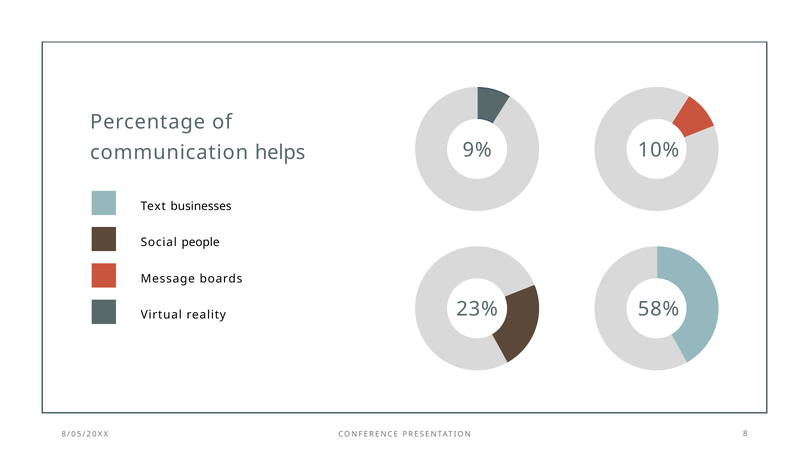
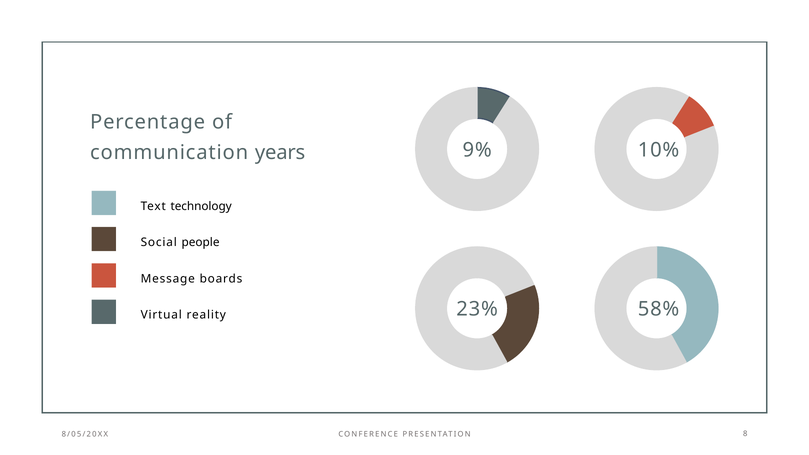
helps: helps -> years (280, 153)
businesses: businesses -> technology (201, 206)
